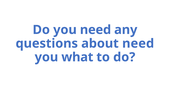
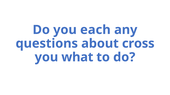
you need: need -> each (95, 30)
about need: need -> cross (138, 44)
